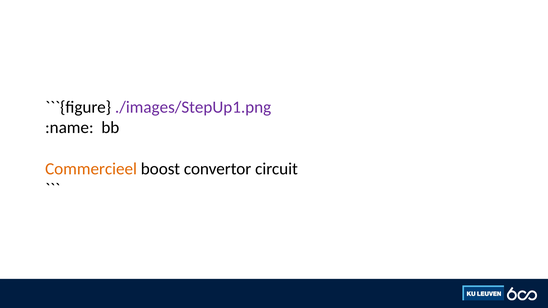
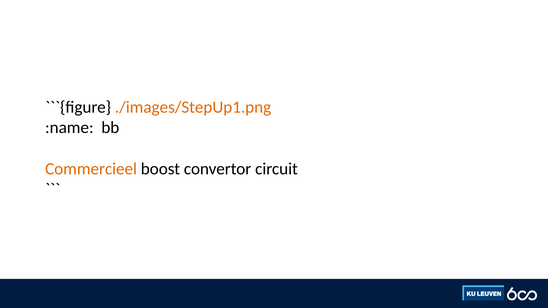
./images/StepUp1.png colour: purple -> orange (193, 107)
